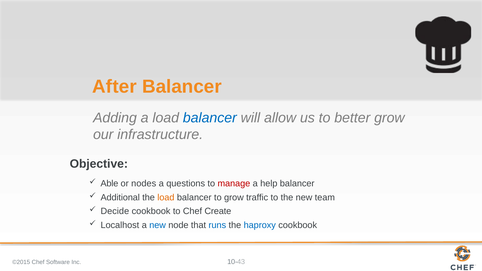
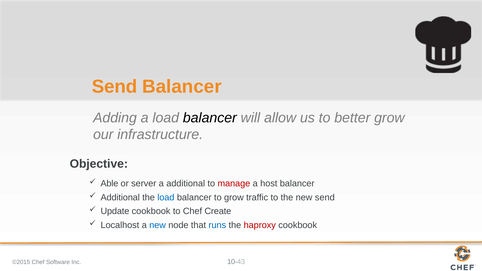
After: After -> Send (115, 87)
balancer colour: blue -> black (210, 118)
nodes: nodes -> server (144, 184)
a questions: questions -> additional (186, 184)
help: help -> host (269, 184)
load colour: orange -> blue (166, 197)
new team: team -> send (325, 197)
Decide: Decide -> Update (115, 211)
haproxy colour: blue -> red (260, 225)
